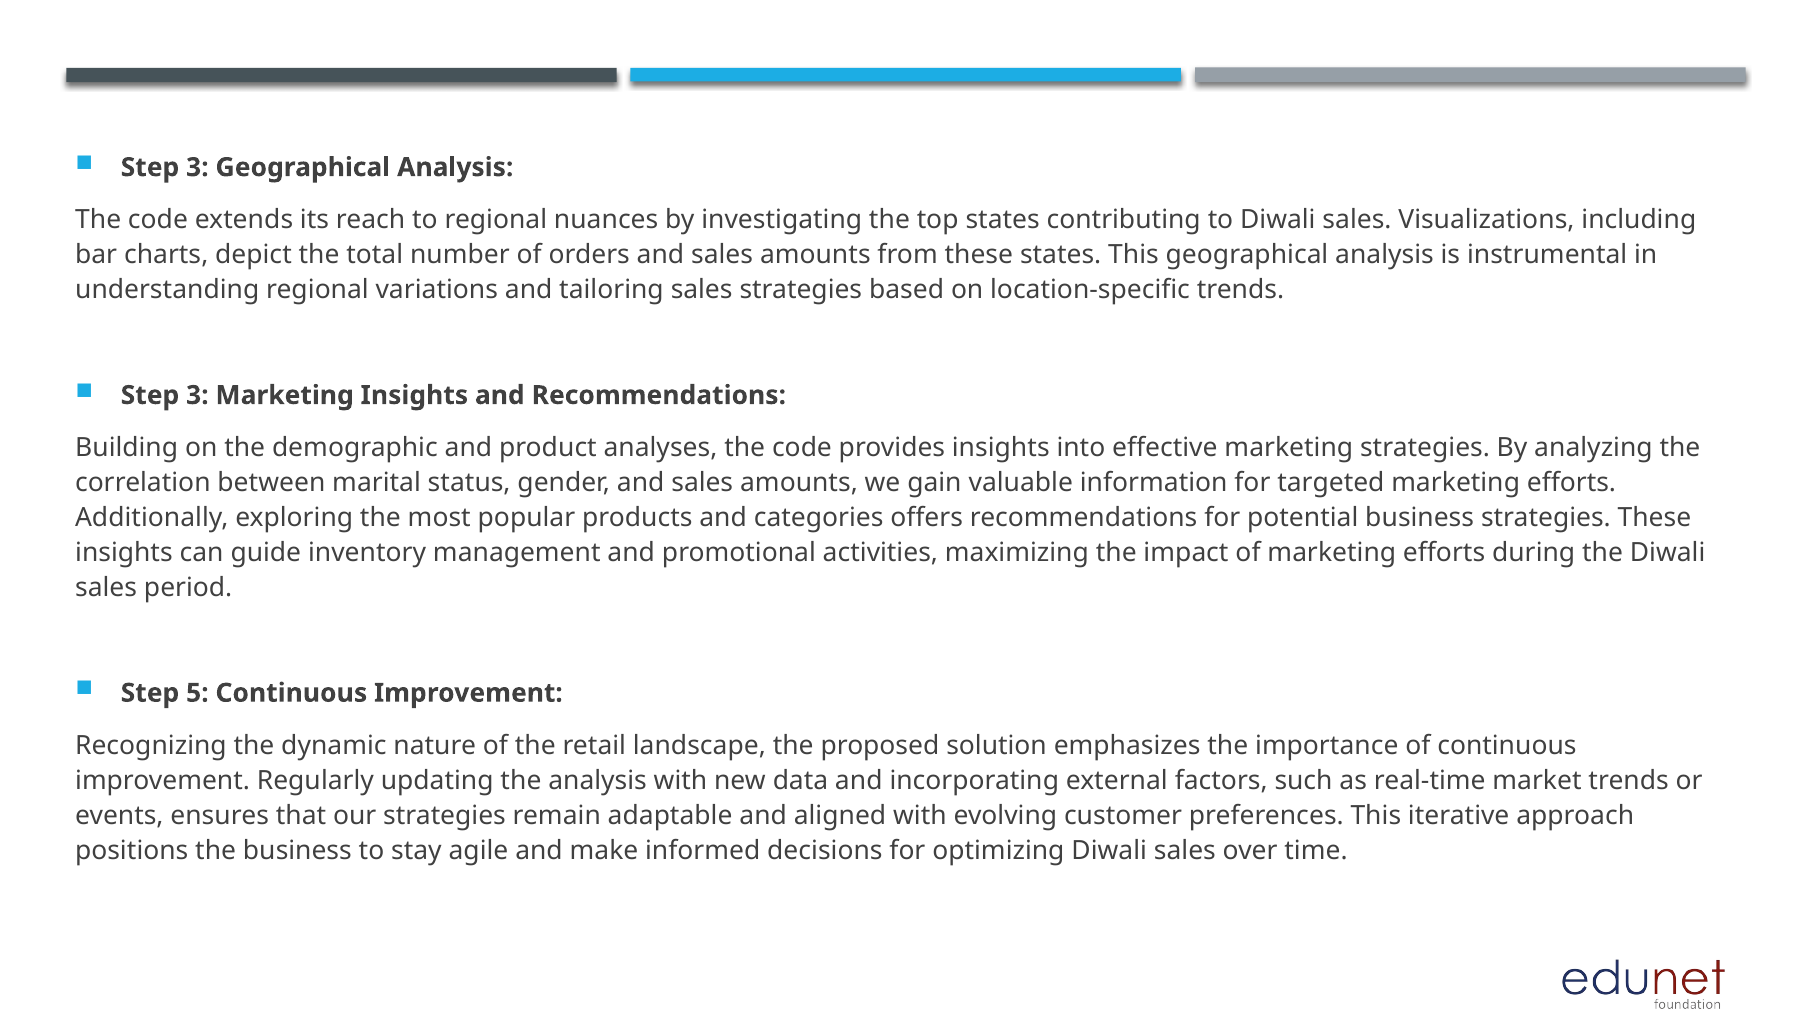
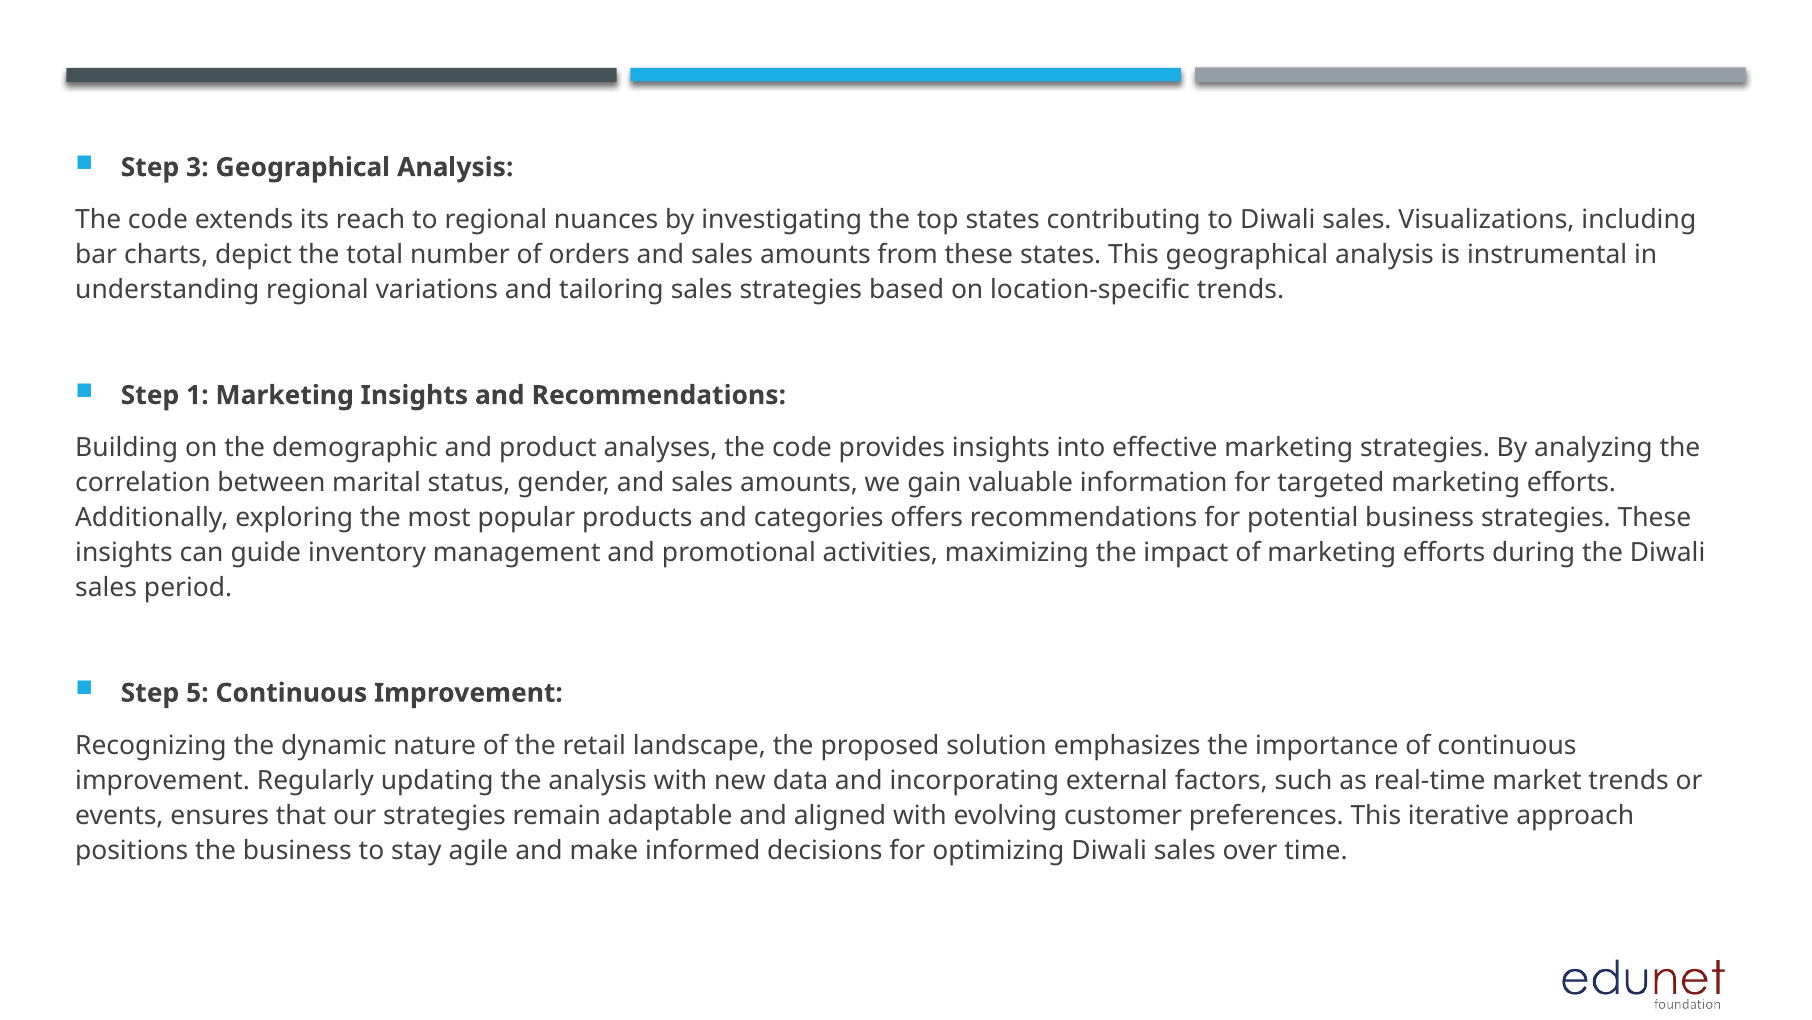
3: 3 -> 1 (197, 395)
